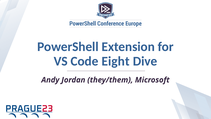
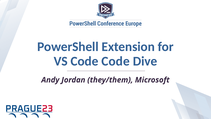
Code Eight: Eight -> Code (116, 61)
